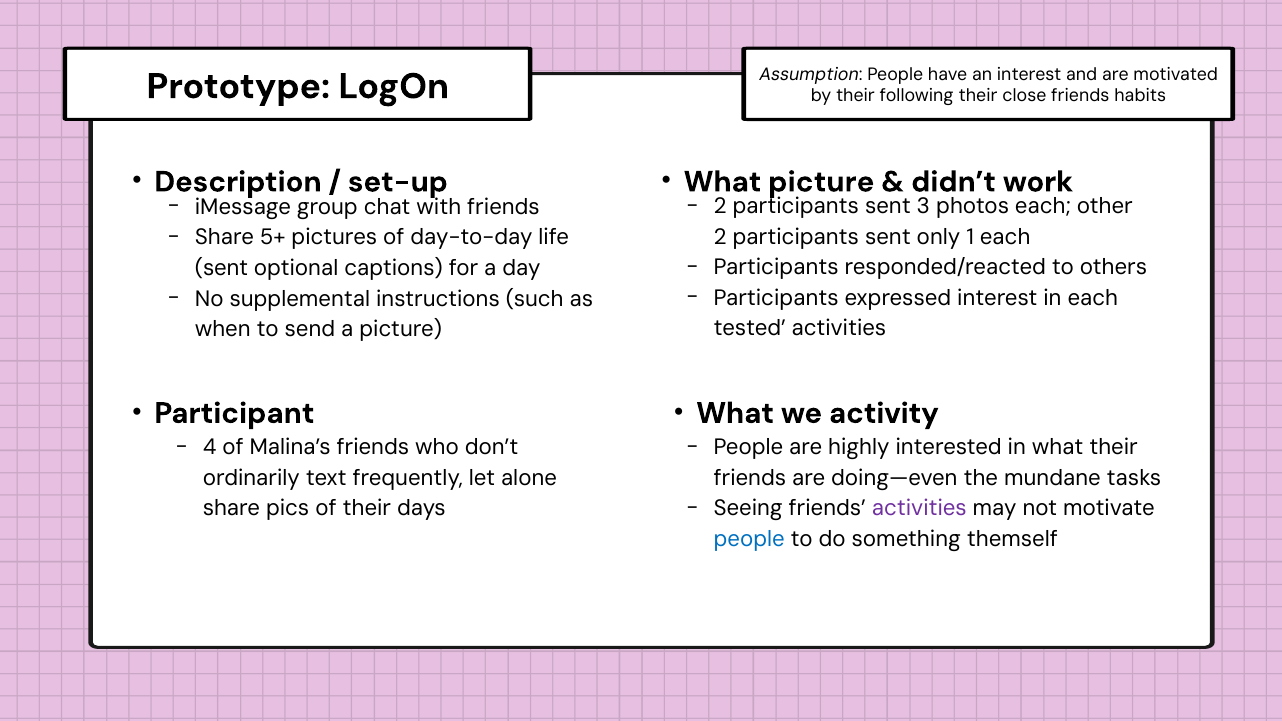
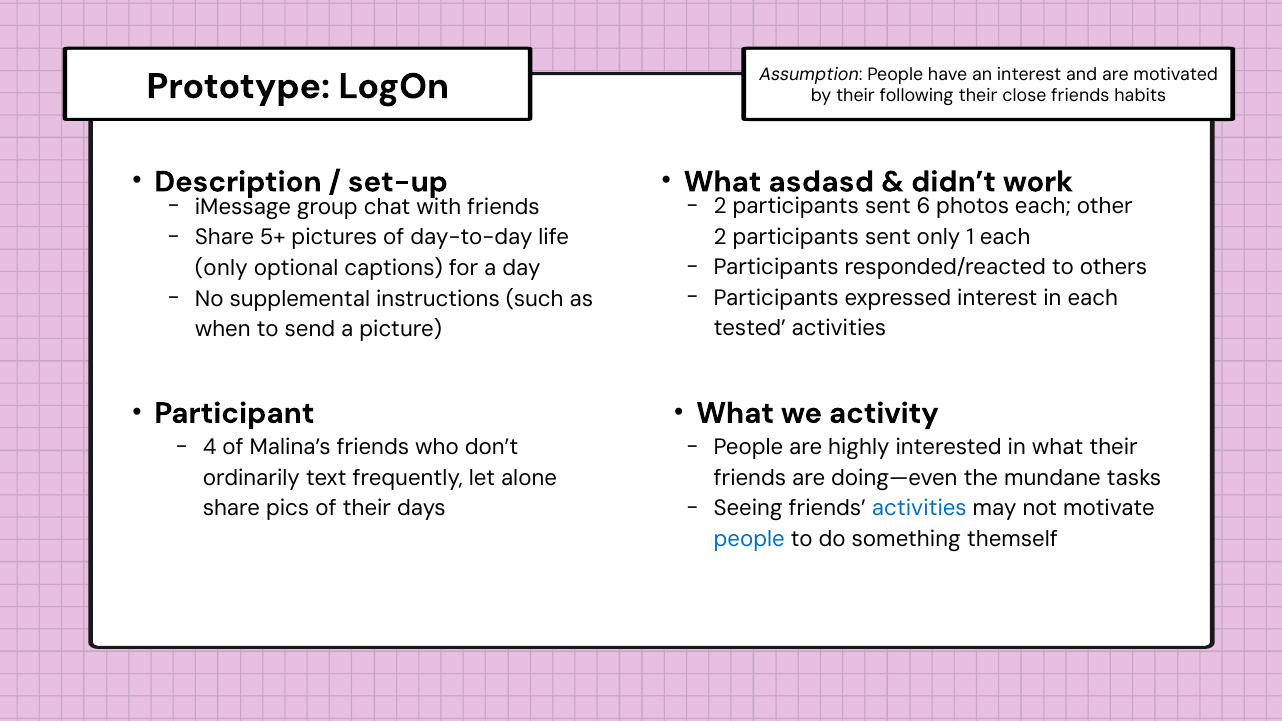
What picture: picture -> asdasd (821, 182)
3: 3 -> 6 (924, 207)
sent: sent -> only (221, 268)
activities colour: purple -> blue (919, 509)
